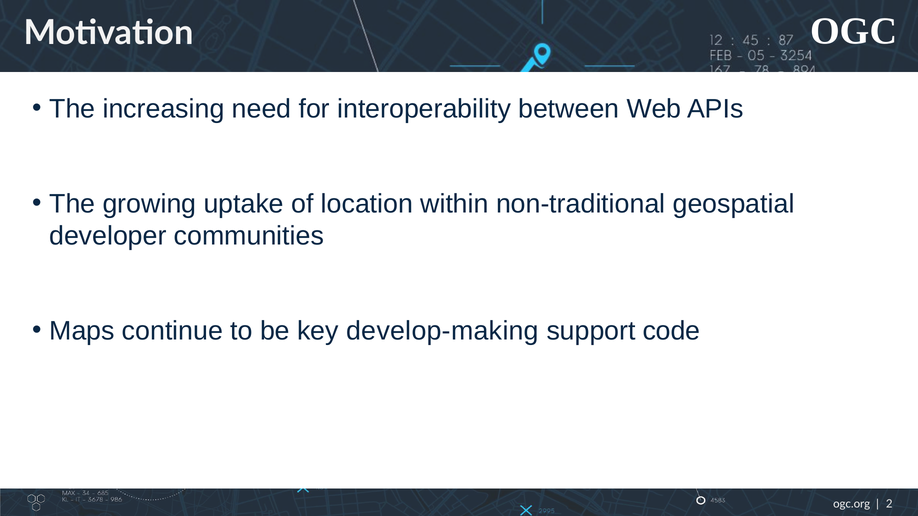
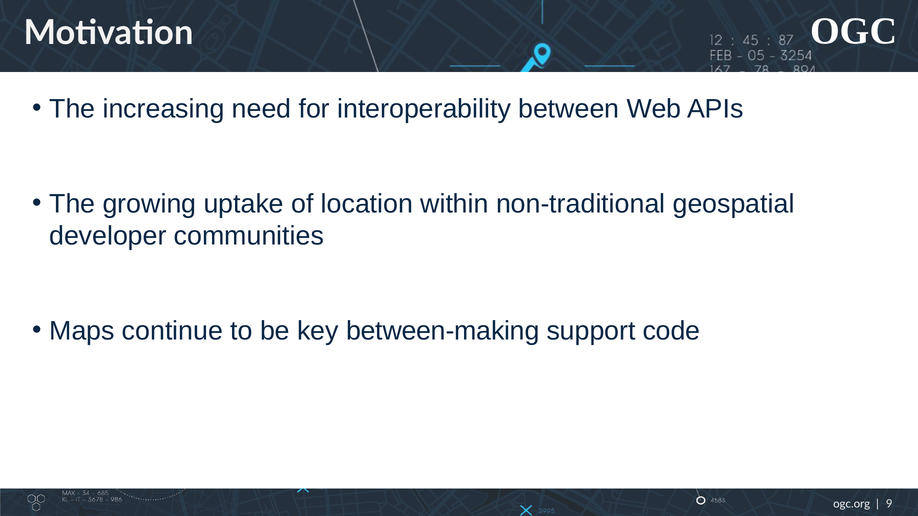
develop-making: develop-making -> between-making (443, 331)
2: 2 -> 9 (889, 504)
